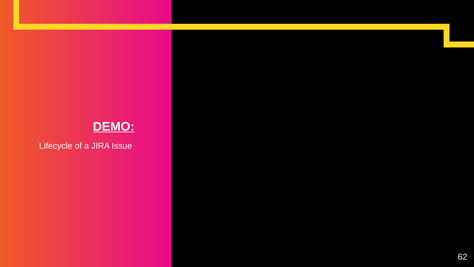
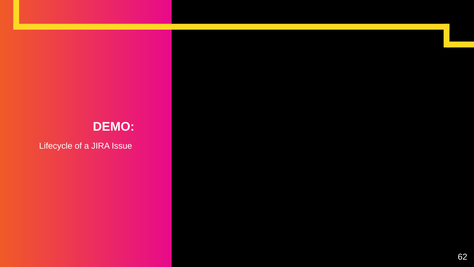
DEMO underline: present -> none (114, 126)
